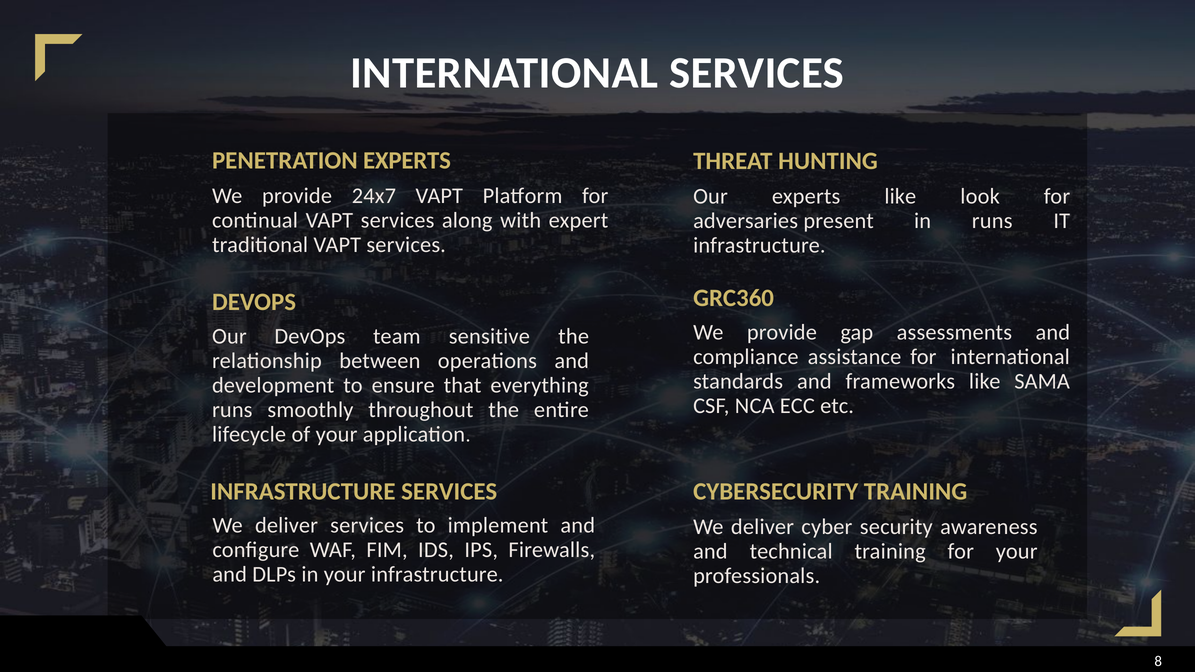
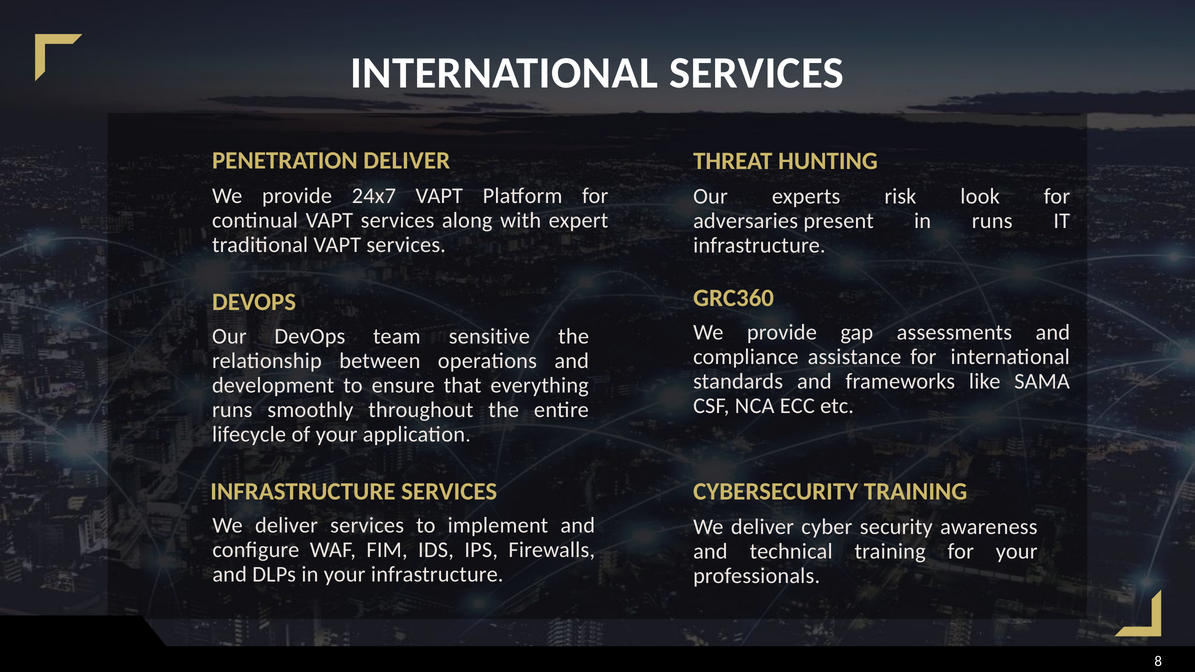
PENETRATION EXPERTS: EXPERTS -> DELIVER (407, 160)
experts like: like -> risk (900, 196)
